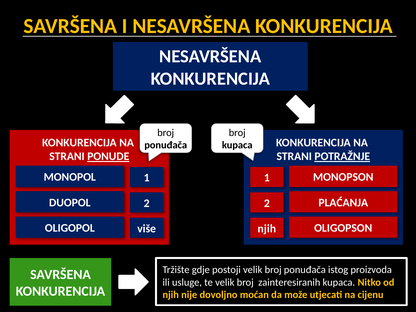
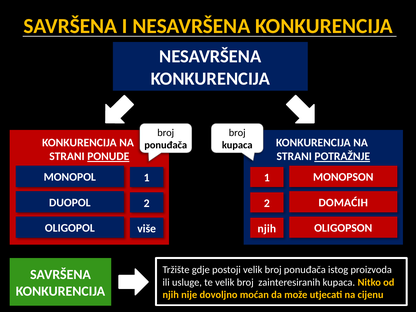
PLAĆANJA: PLAĆANJA -> DOMAĆIH (343, 203)
